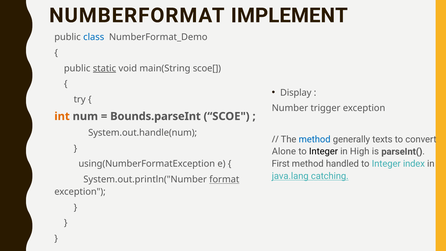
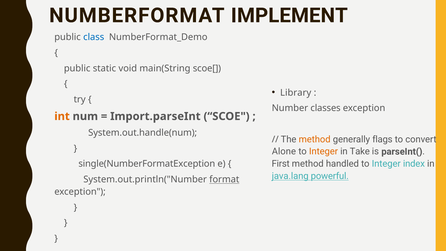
static underline: present -> none (104, 68)
Display: Display -> Library (296, 93)
trigger: trigger -> classes (326, 108)
Bounds.parseInt: Bounds.parseInt -> Import.parseInt (155, 116)
method colour: blue -> orange (315, 139)
texts: texts -> flags (382, 139)
Integer colour: black -> orange (323, 151)
High: High -> Take (360, 151)
using(NumberFormatException: using(NumberFormatException -> single(NumberFormatException (147, 164)
catching: catching -> powerful (330, 176)
